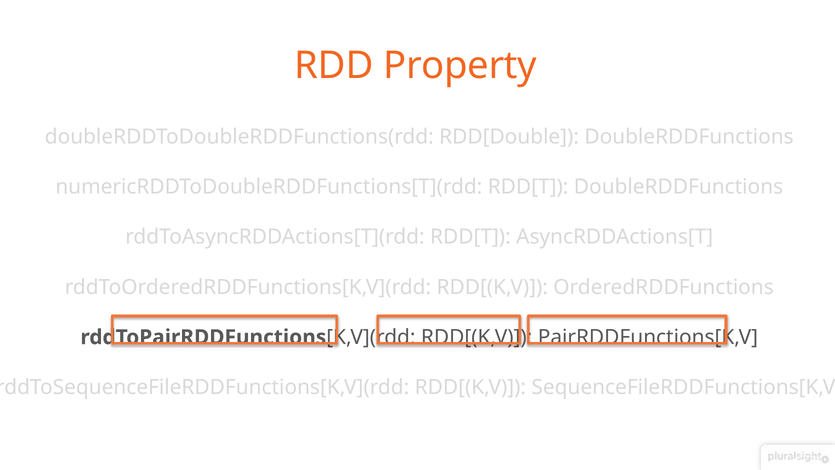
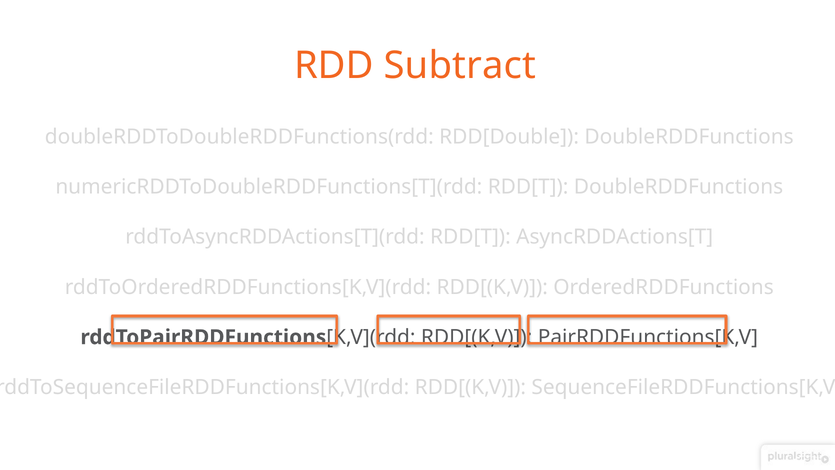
Property: Property -> Subtract (460, 66)
